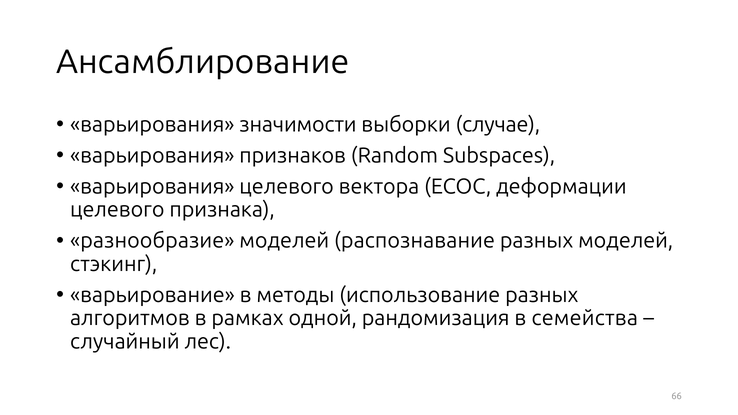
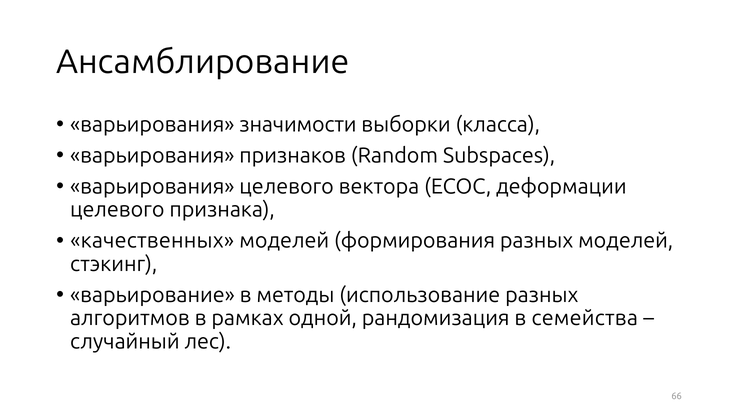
случае: случае -> класса (498, 125)
разнообразие: разнообразие -> качественных (152, 241)
распознавание: распознавание -> формирования (415, 241)
